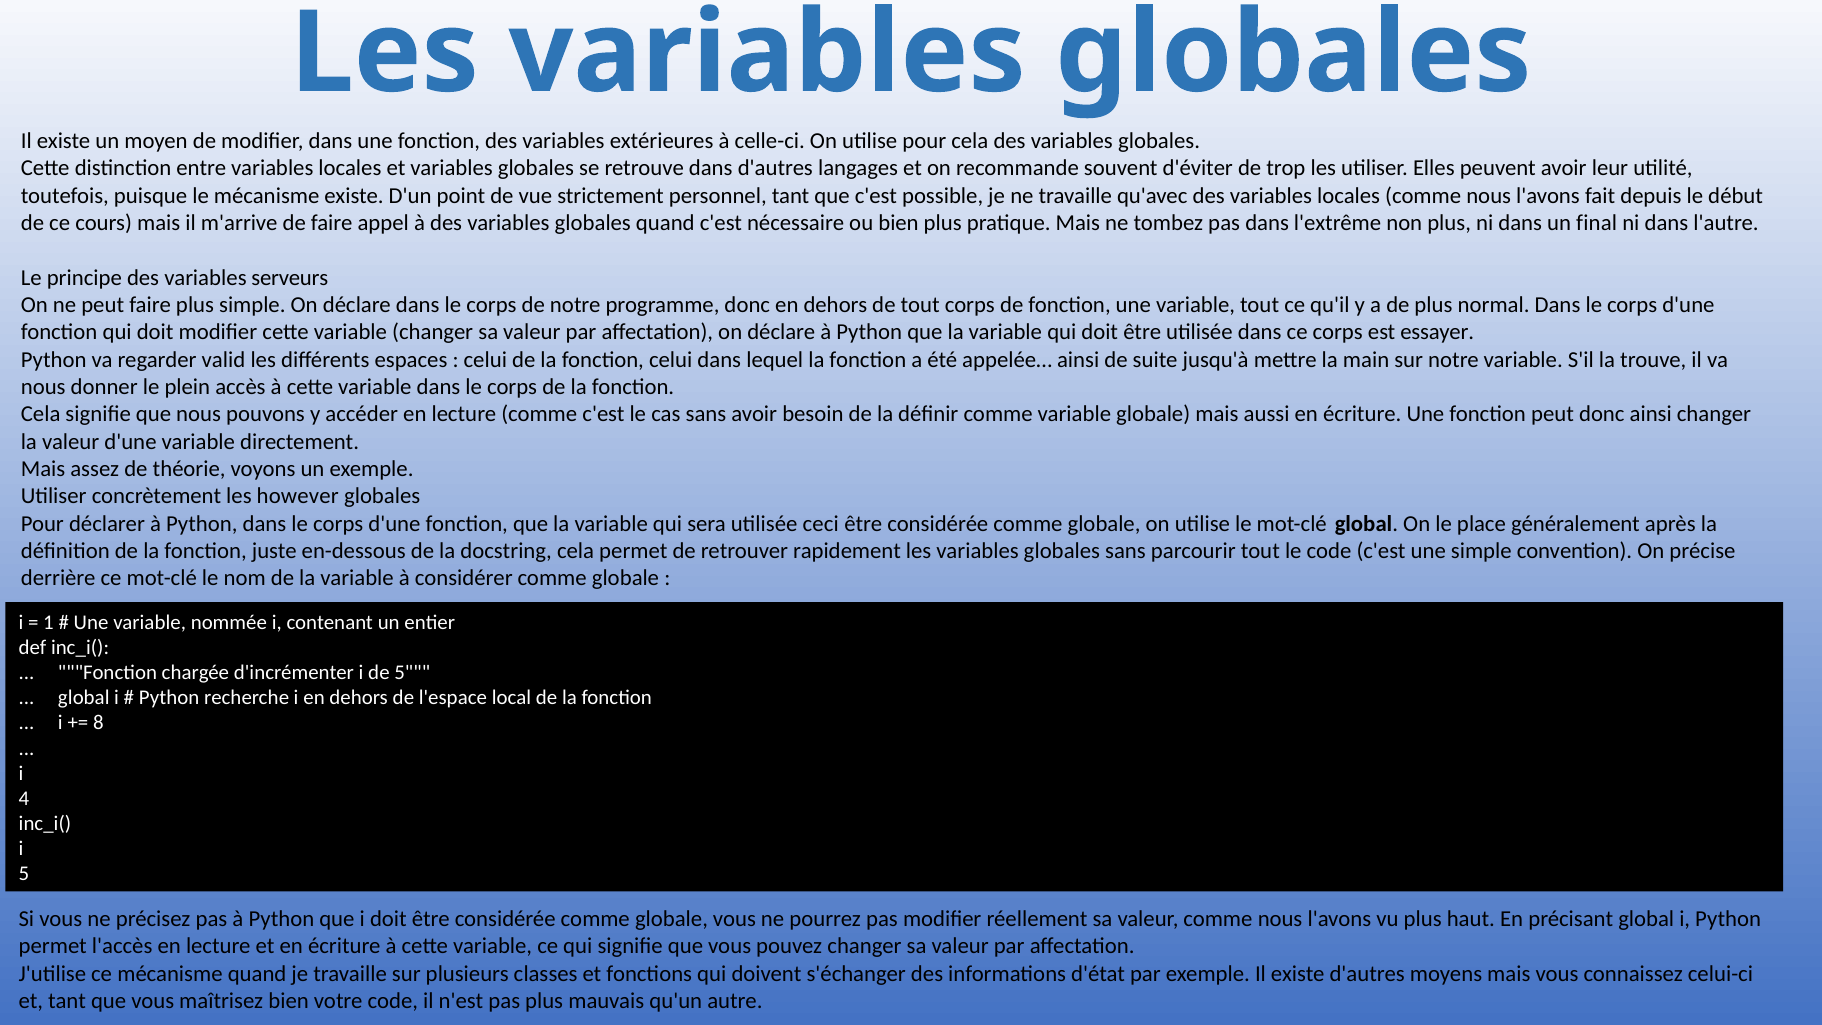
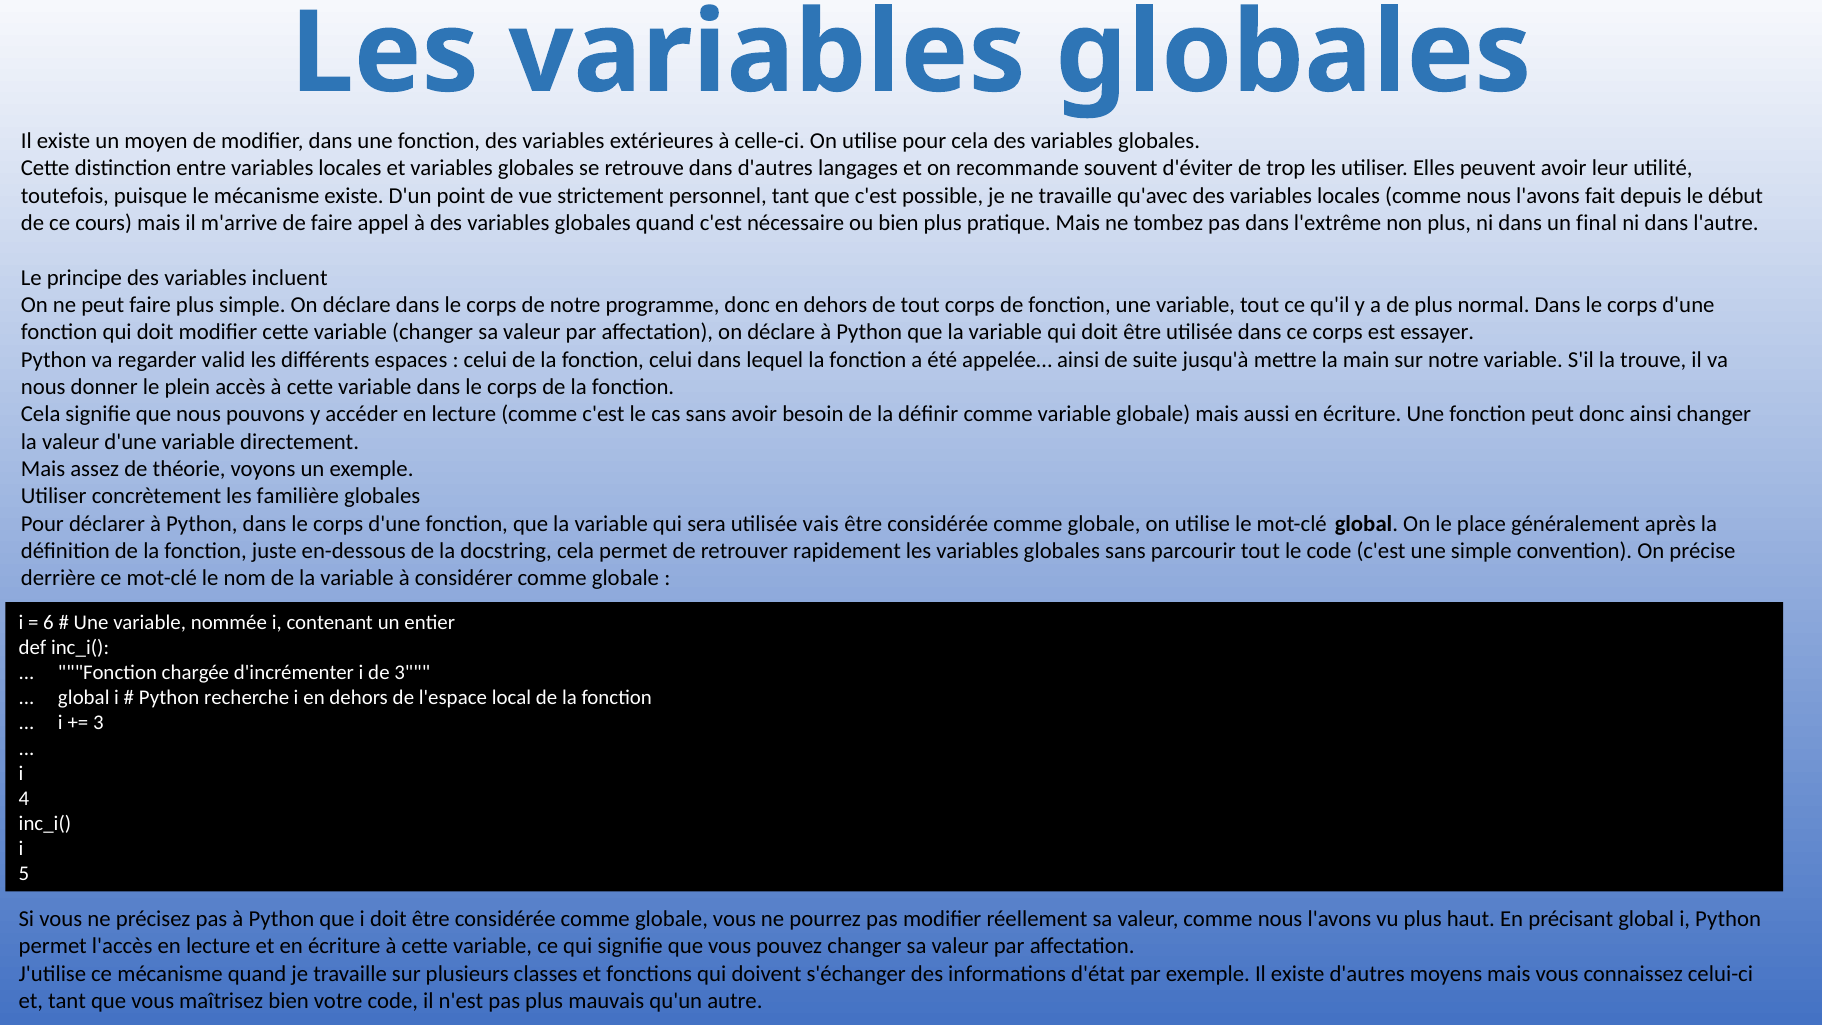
serveurs: serveurs -> incluent (290, 278)
however: however -> familière (298, 496)
ceci: ceci -> vais (821, 524)
1: 1 -> 6 (49, 623)
de 5: 5 -> 3 (412, 673)
8: 8 -> 3 (98, 723)
